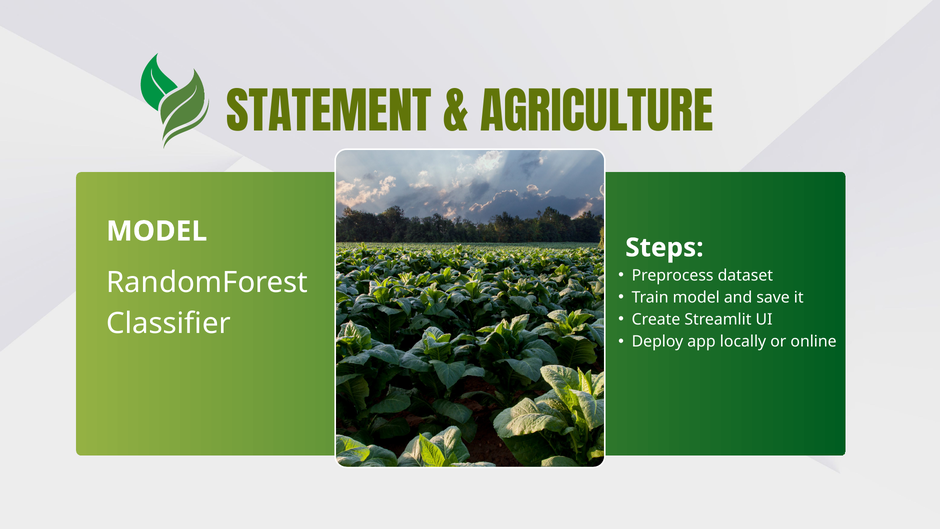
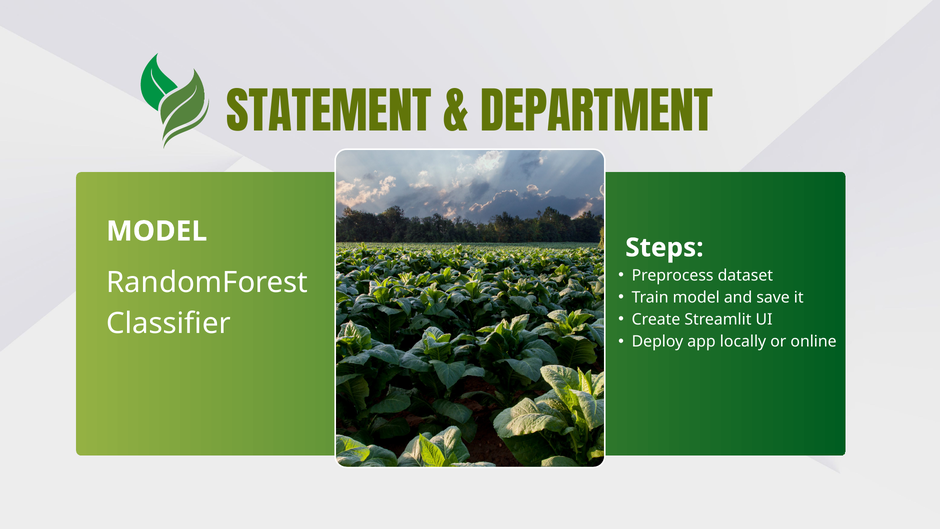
AGRICULTURE: AGRICULTURE -> DEPARTMENT (597, 114)
